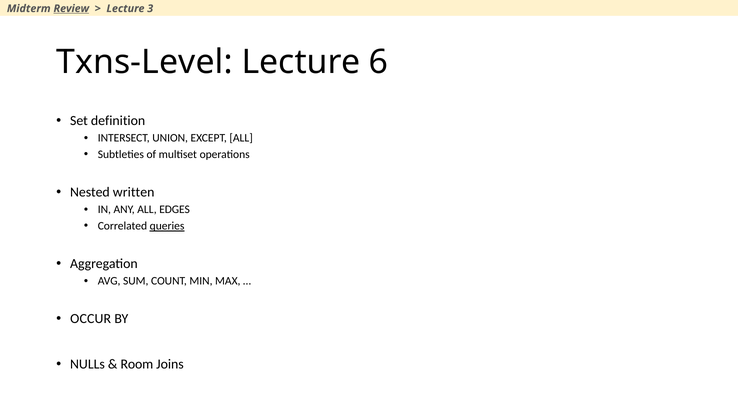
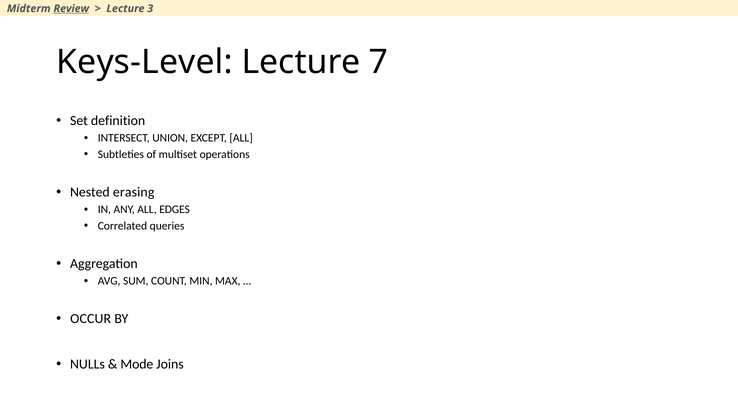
Txns-Level: Txns-Level -> Keys-Level (144, 62)
6: 6 -> 7 (379, 62)
written: written -> erasing (134, 192)
queries underline: present -> none (167, 226)
Room: Room -> Mode (137, 364)
